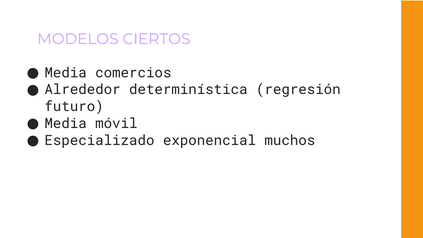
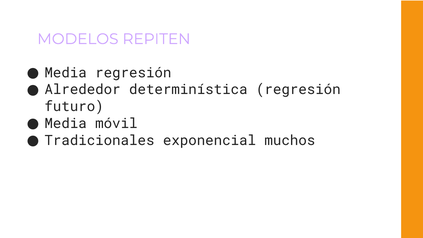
CIERTOS: CIERTOS -> REPITEN (156, 39)
Media comercios: comercios -> regresión (133, 73)
Especializado: Especializado -> Tradicionales (99, 140)
